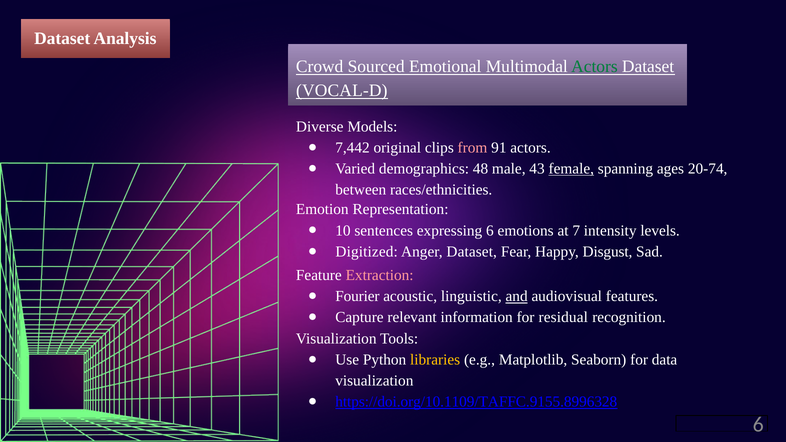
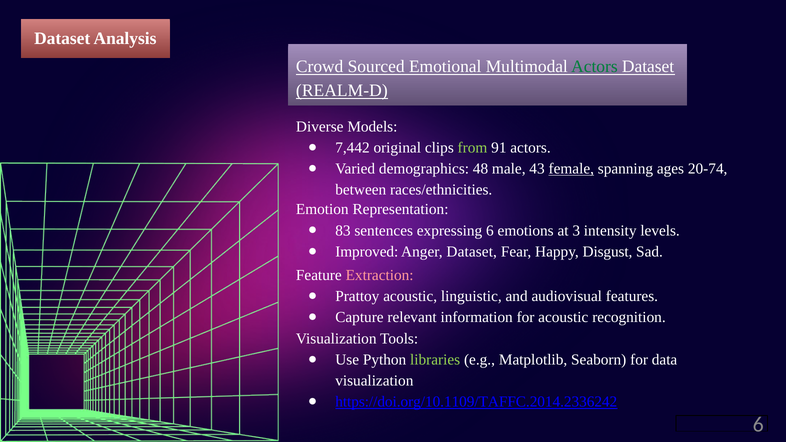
VOCAL-D: VOCAL-D -> REALM-D (342, 91)
from colour: pink -> light green (472, 148)
10: 10 -> 83 (343, 231)
7: 7 -> 3 (576, 231)
Digitized: Digitized -> Improved (367, 252)
Fourier: Fourier -> Prattoy (357, 296)
and underline: present -> none (517, 296)
for residual: residual -> acoustic (563, 318)
libraries colour: yellow -> light green (435, 360)
https://doi.org/10.1109/TAFFC.9155.8996328: https://doi.org/10.1109/TAFFC.9155.8996328 -> https://doi.org/10.1109/TAFFC.2014.2336242 (476, 402)
